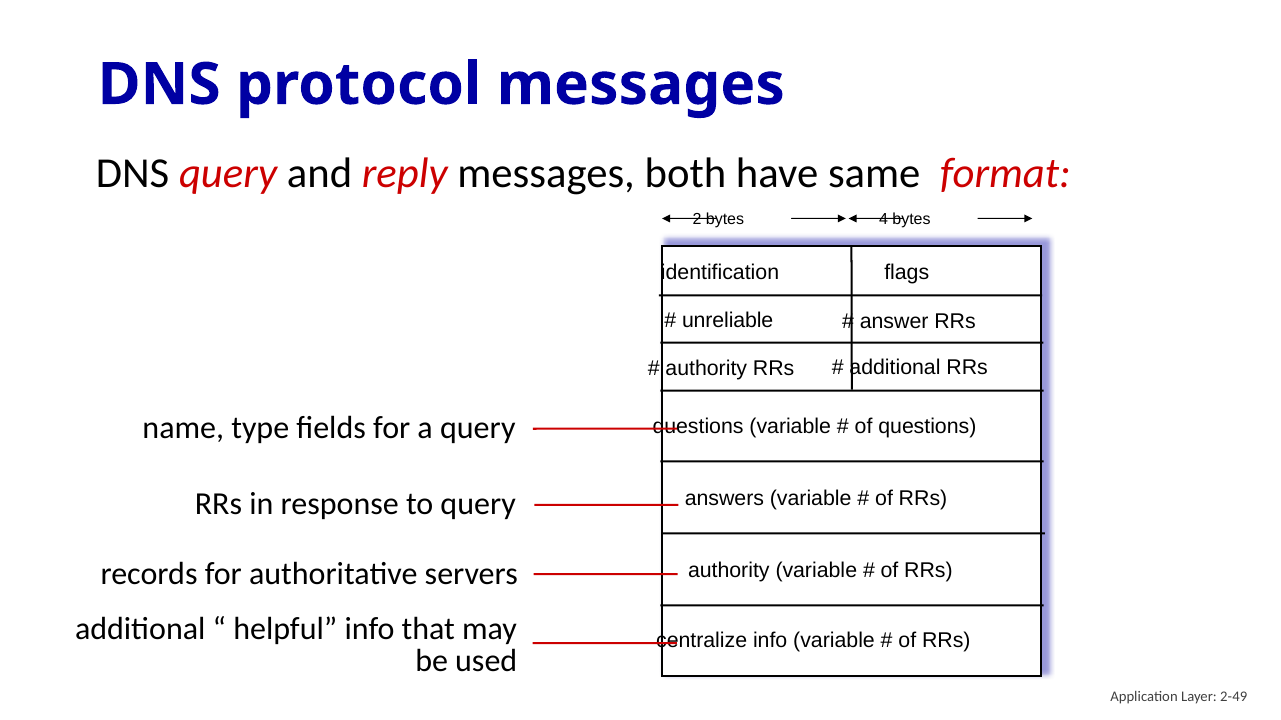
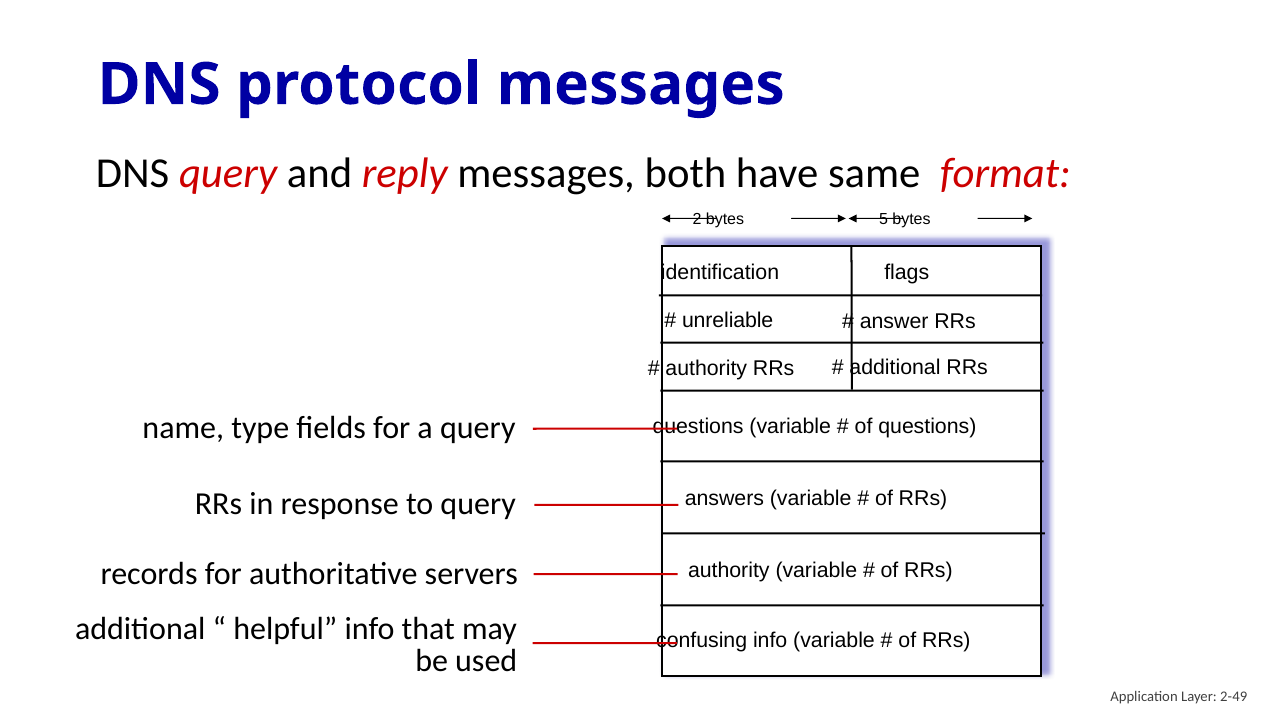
4: 4 -> 5 (884, 219)
centralize: centralize -> confusing (702, 641)
